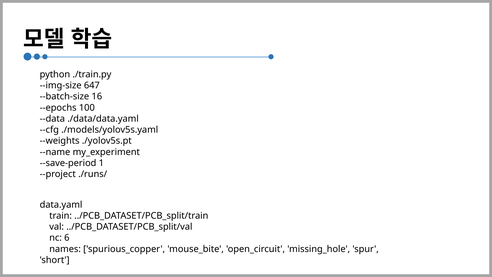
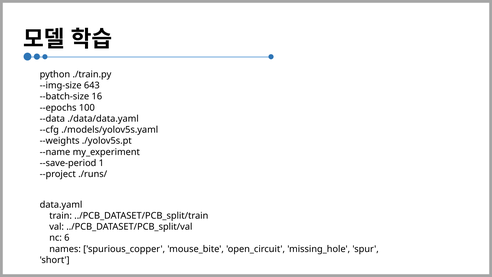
647: 647 -> 643 (92, 85)
